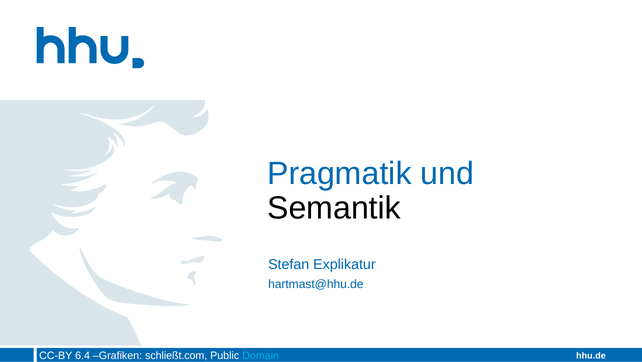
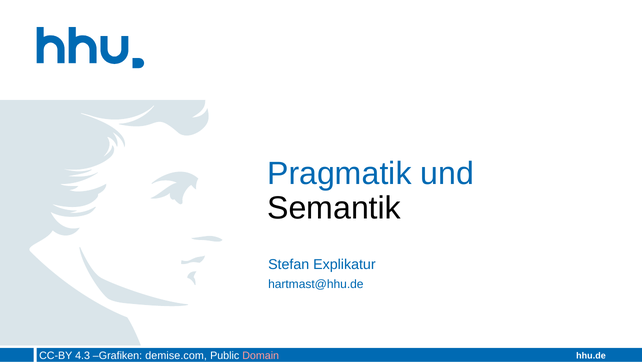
6.4: 6.4 -> 4.3 (83, 355)
schließt.com: schließt.com -> demise.com (176, 355)
Domain colour: light blue -> pink (261, 355)
